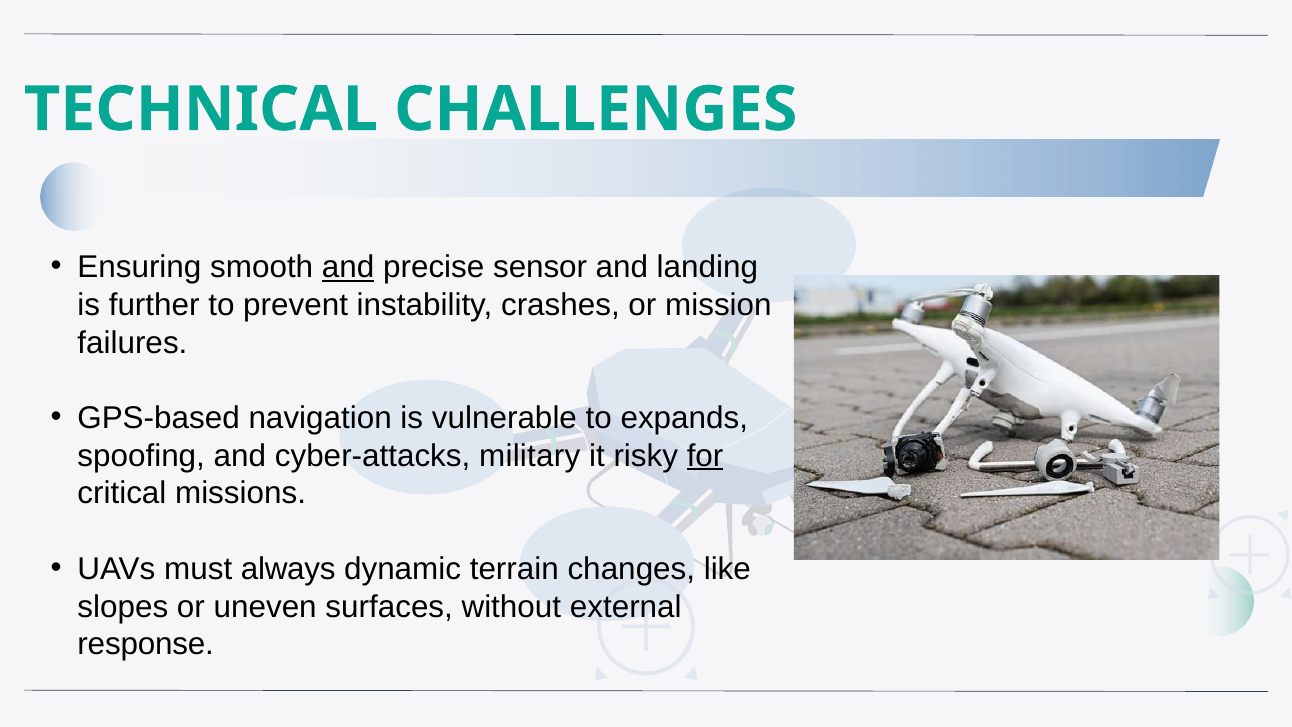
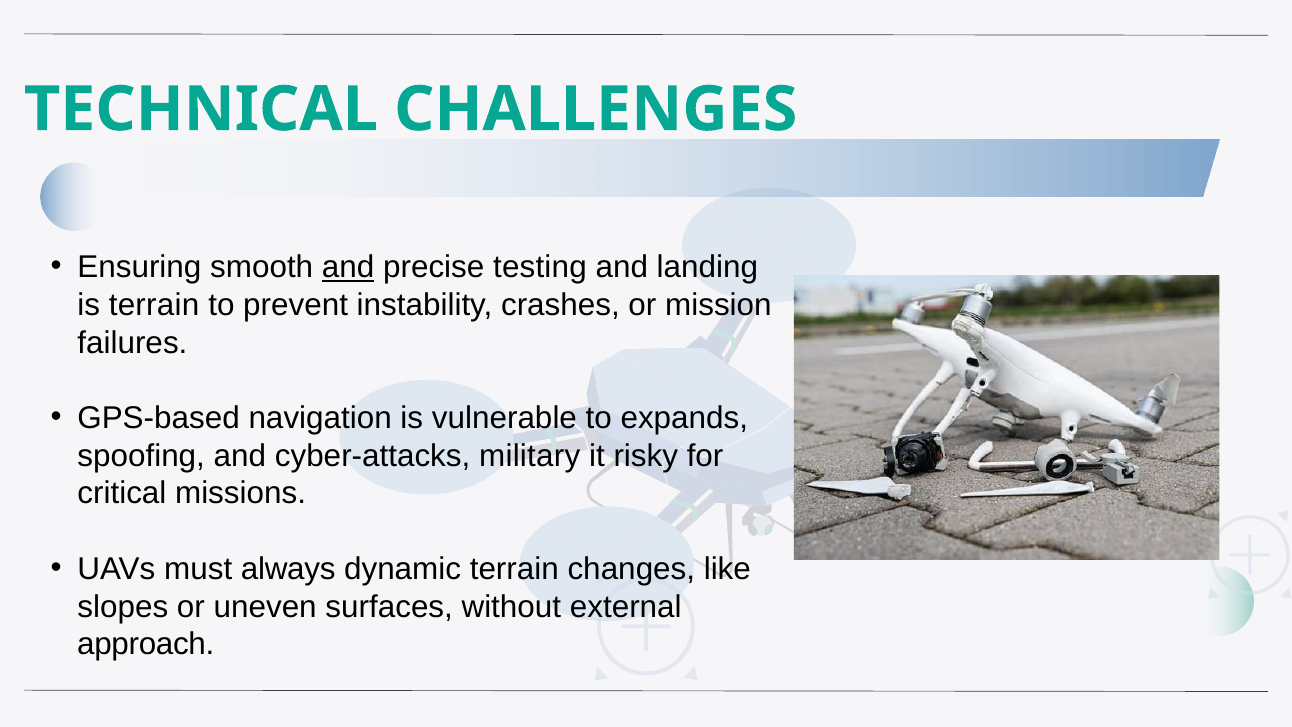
sensor: sensor -> testing (540, 267)
is further: further -> terrain (154, 305)
for underline: present -> none (705, 456)
response: response -> approach (146, 644)
